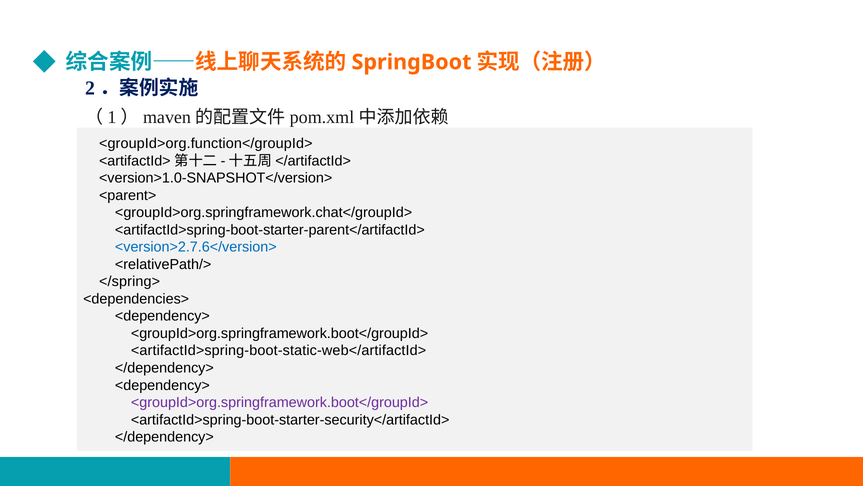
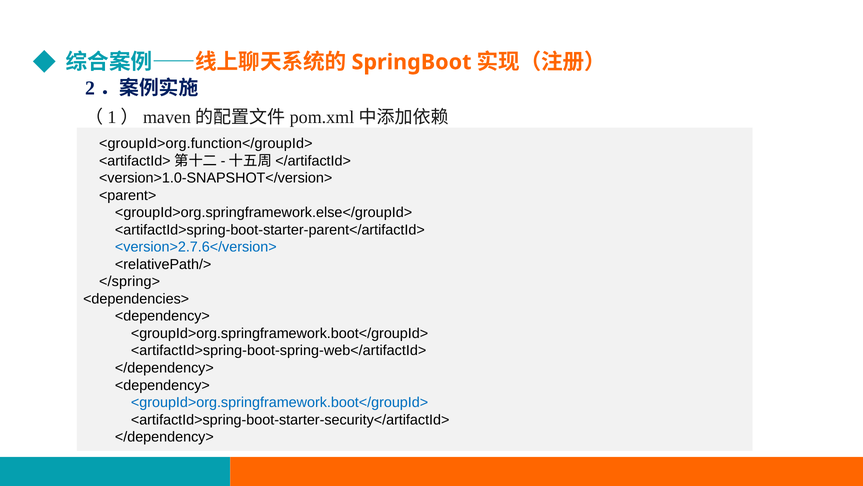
<groupId>org.springframework.chat</groupId>: <groupId>org.springframework.chat</groupId> -> <groupId>org.springframework.else</groupId> (264, 212)
<artifactId>spring-boot-static-web</artifactId>: <artifactId>spring-boot-static-web</artifactId> -> <artifactId>spring-boot-spring-web</artifactId> (279, 350)
<groupId>org.springframework.boot</groupId> colour: purple -> blue (280, 402)
